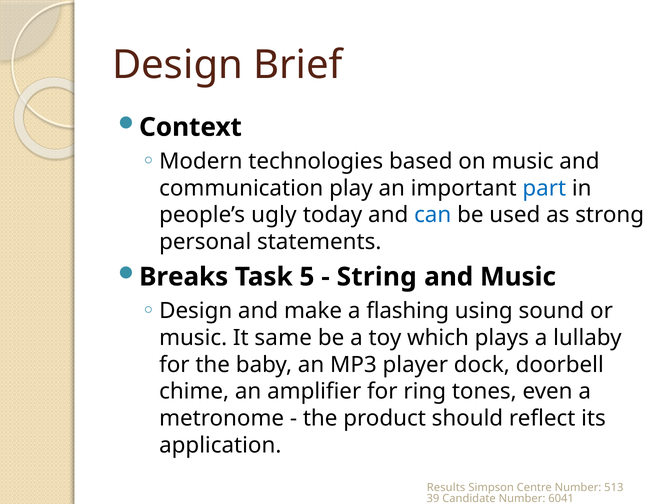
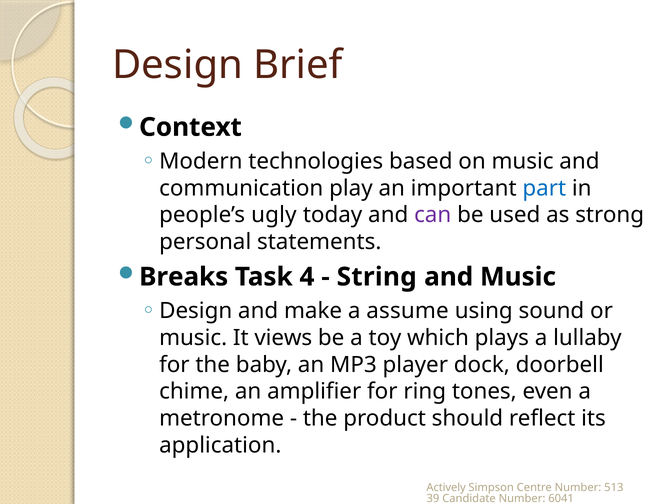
can colour: blue -> purple (433, 215)
5: 5 -> 4 (307, 277)
flashing: flashing -> assume (408, 311)
same: same -> views (283, 338)
Results: Results -> Actively (446, 487)
